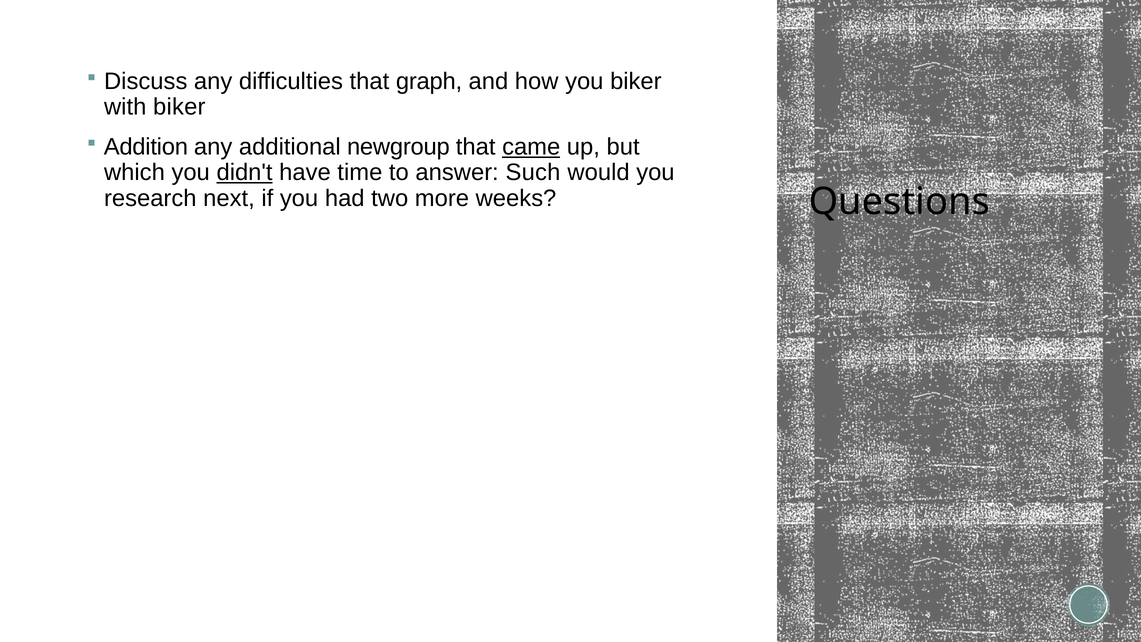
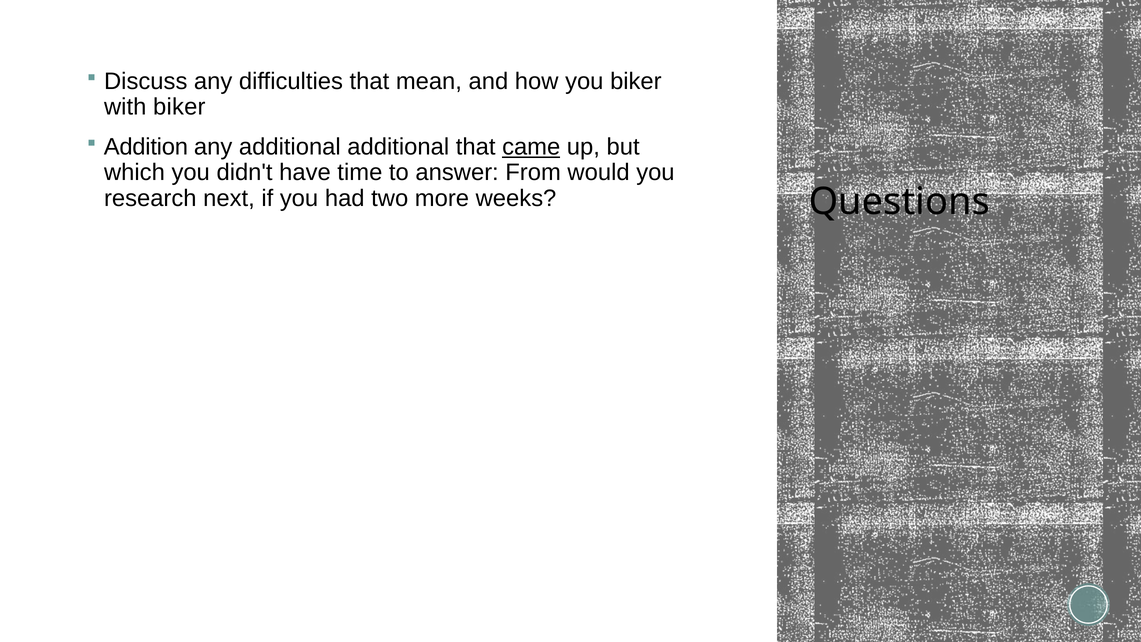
graph: graph -> mean (429, 81)
additional newgroup: newgroup -> additional (398, 147)
didn't underline: present -> none (245, 173)
Such: Such -> From (533, 173)
